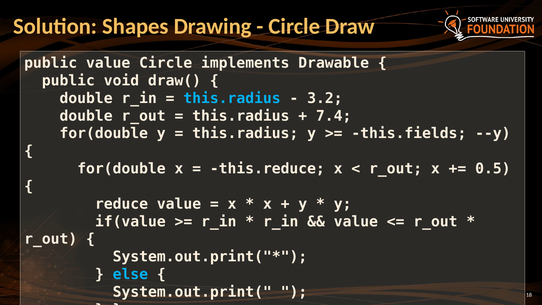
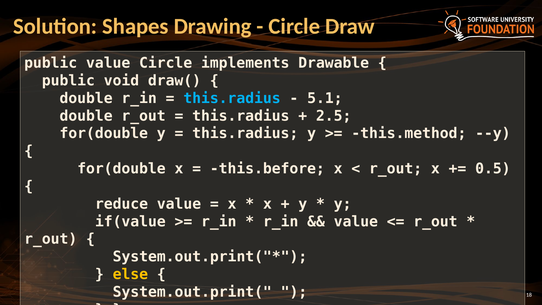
3.2: 3.2 -> 5.1 (325, 98)
7.4: 7.4 -> 2.5 (334, 116)
this.fields: this.fields -> this.method (409, 133)
this.reduce: this.reduce -> this.before (267, 169)
else colour: light blue -> yellow (130, 274)
